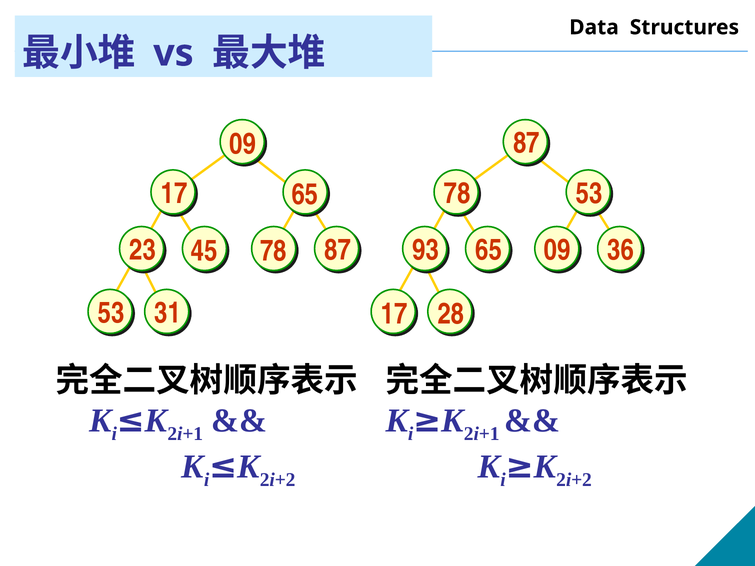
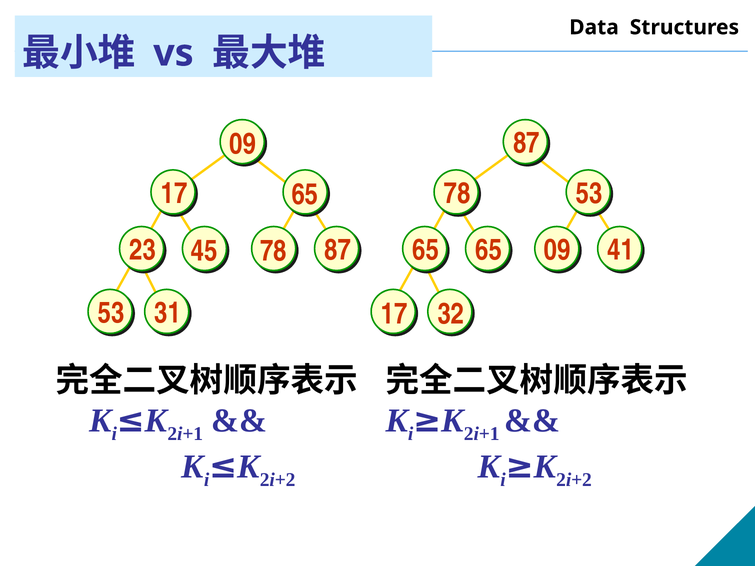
36: 36 -> 41 (621, 250)
45 93: 93 -> 65 (426, 250)
28: 28 -> 32 (451, 314)
